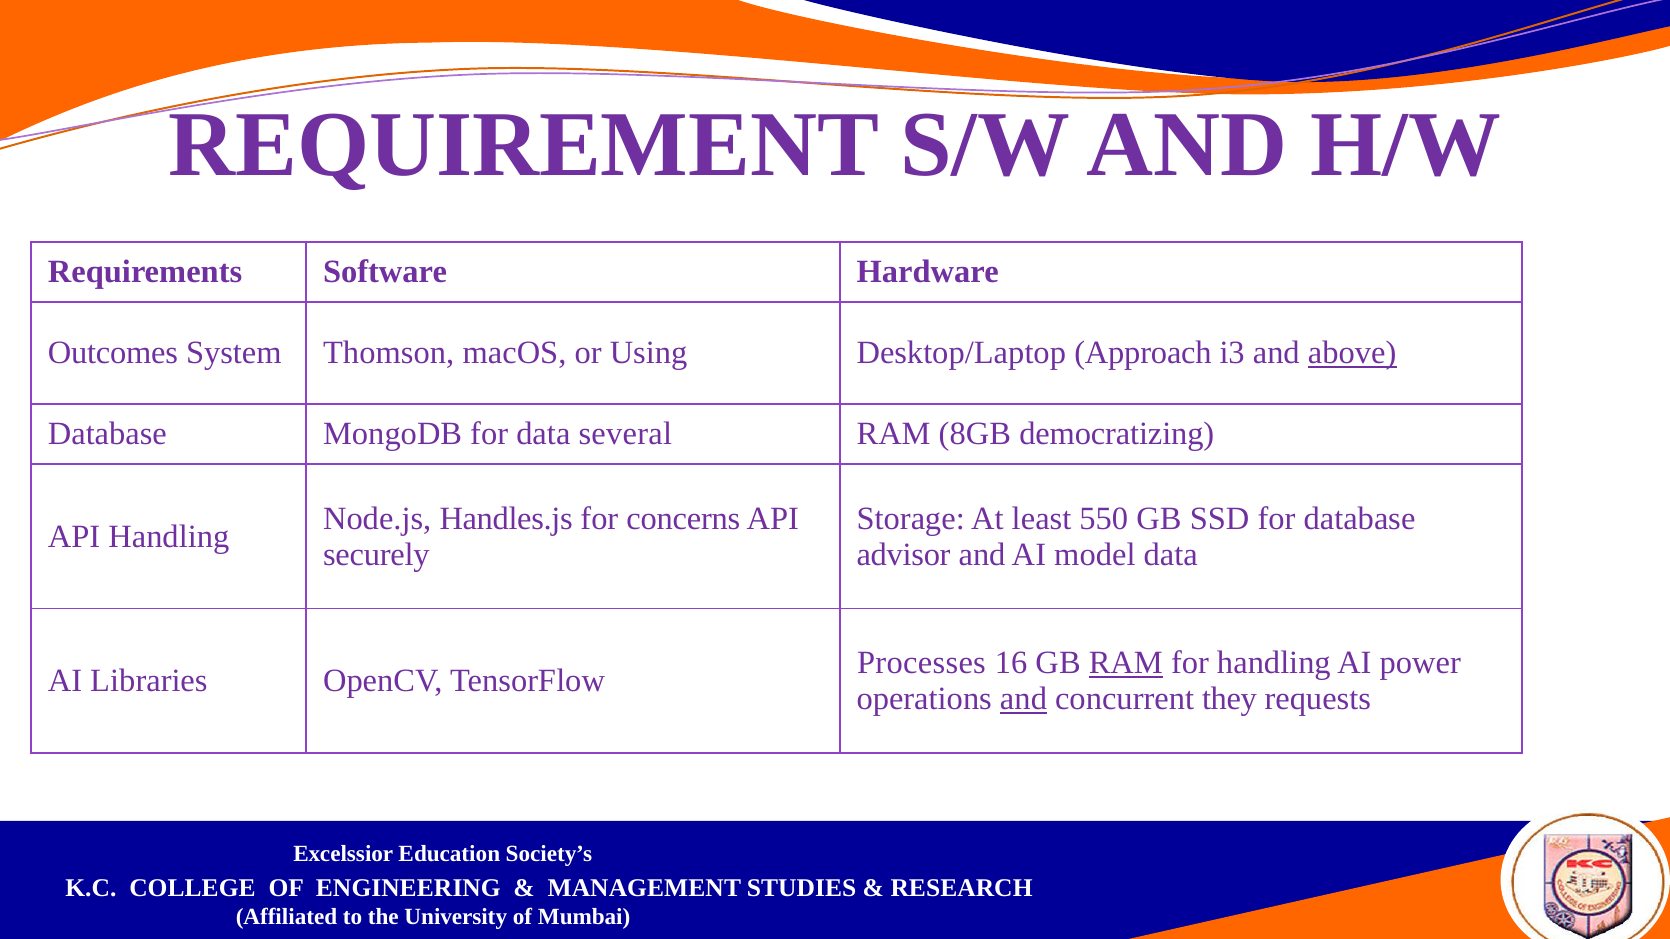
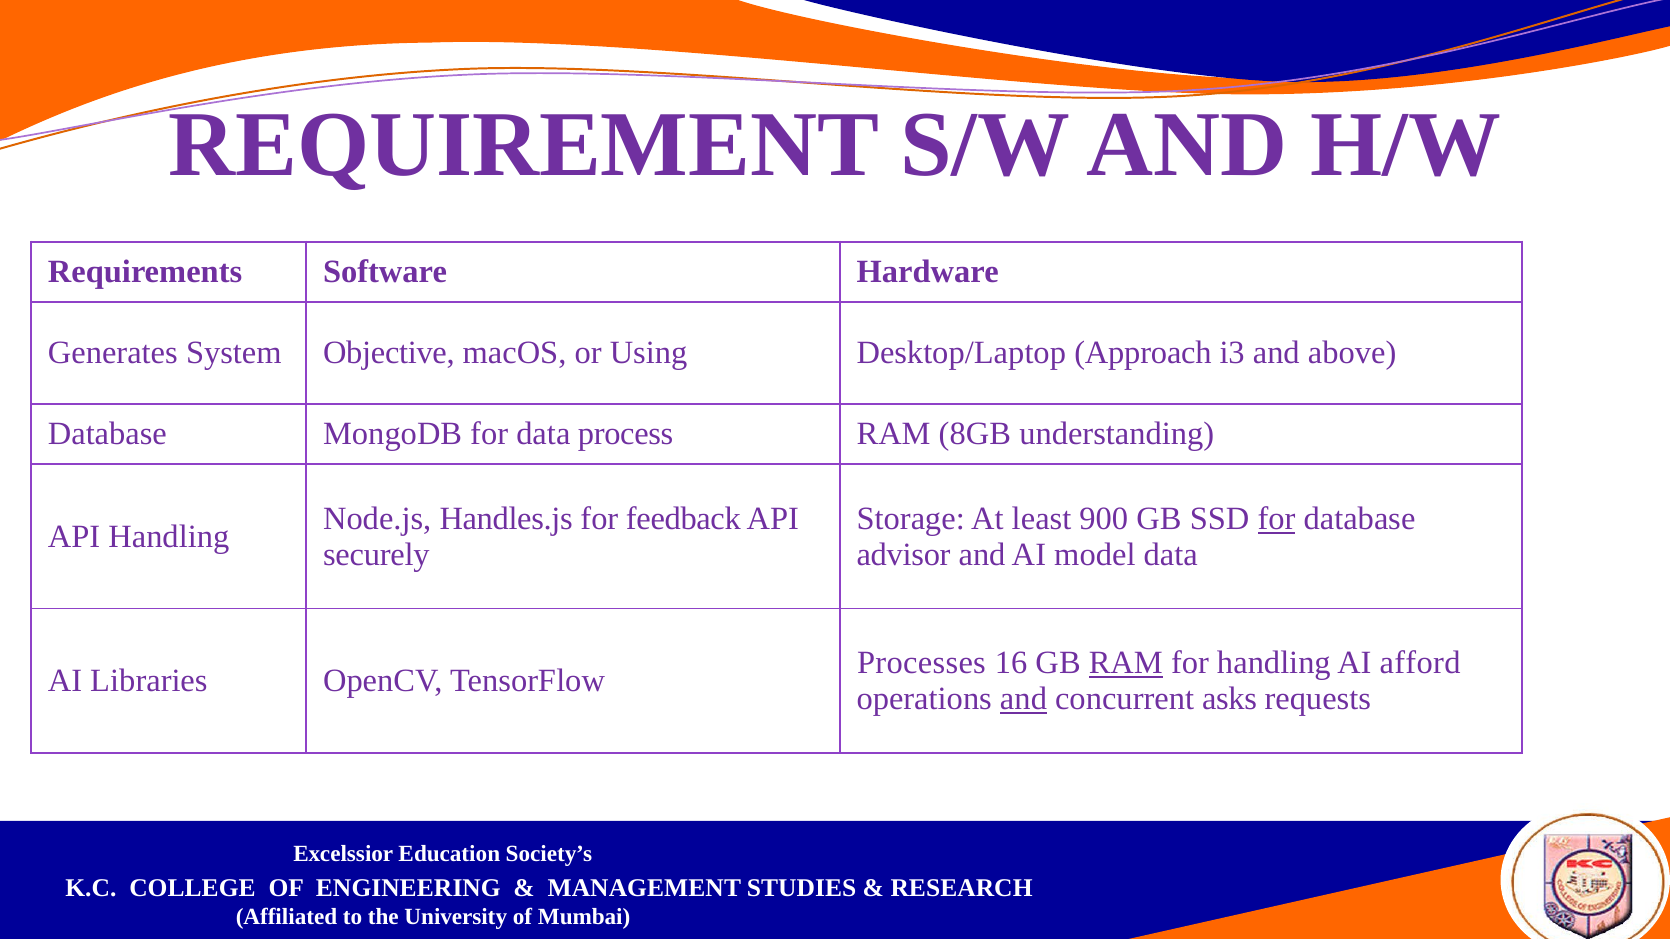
Outcomes: Outcomes -> Generates (113, 353)
Thomson: Thomson -> Objective (389, 353)
above underline: present -> none (1352, 353)
several: several -> process (626, 434)
democratizing: democratizing -> understanding (1117, 434)
concerns: concerns -> feedback (683, 519)
550: 550 -> 900 (1104, 519)
for underline: none -> present (1277, 519)
power: power -> afford (1420, 663)
they: they -> asks (1230, 699)
